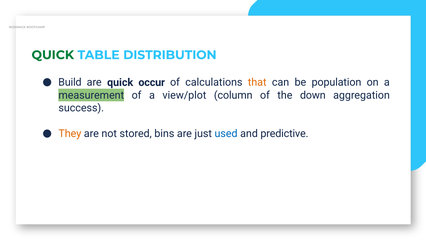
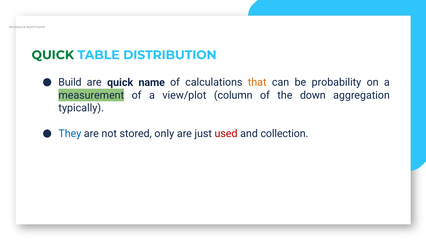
occur: occur -> name (152, 82)
population: population -> probability (336, 82)
success: success -> typically (81, 108)
They colour: orange -> blue (70, 133)
bins: bins -> only (164, 133)
used colour: blue -> red (226, 133)
predictive: predictive -> collection (284, 133)
